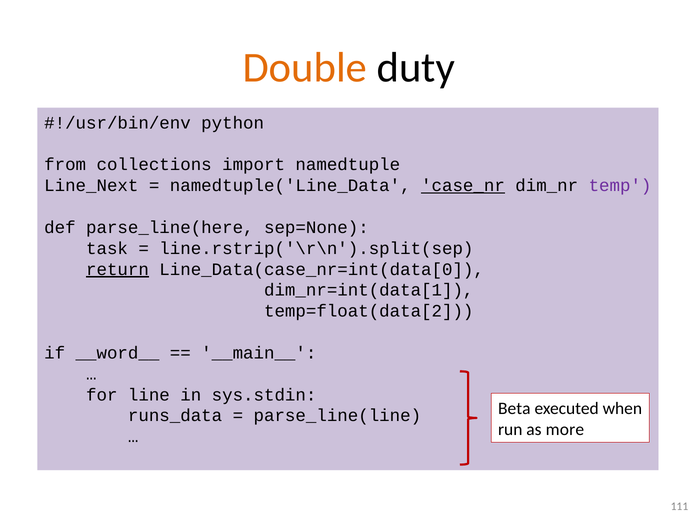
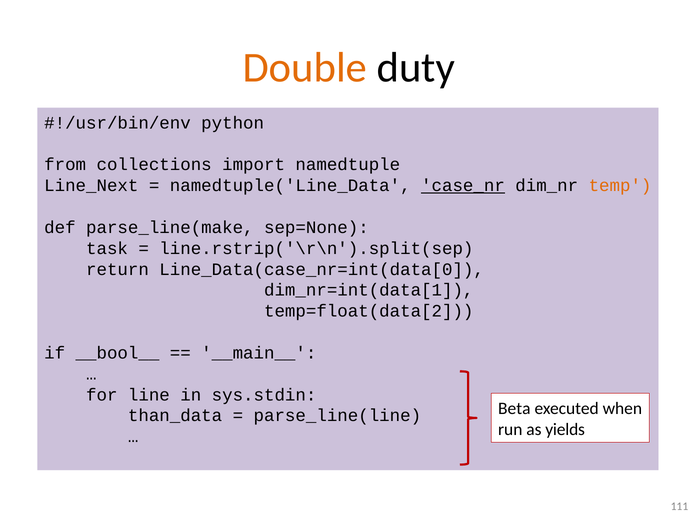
temp colour: purple -> orange (620, 186)
parse_line(here: parse_line(here -> parse_line(make (170, 228)
return underline: present -> none (117, 270)
__word__: __word__ -> __bool__ (117, 353)
runs_data: runs_data -> than_data (175, 416)
more: more -> yields (565, 430)
